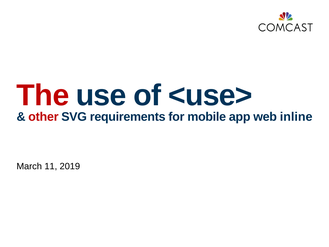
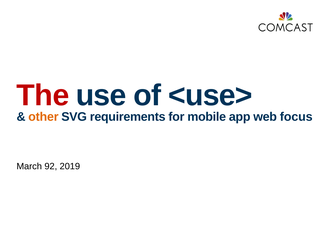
other colour: red -> orange (43, 117)
inline: inline -> focus (296, 117)
11: 11 -> 92 (51, 166)
